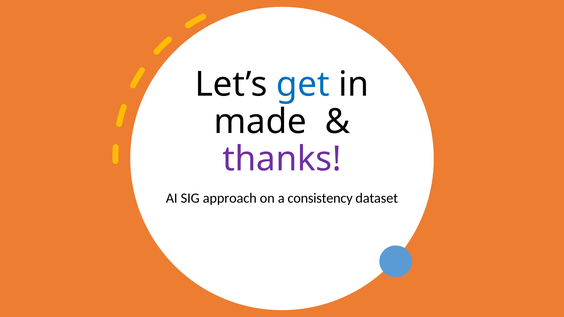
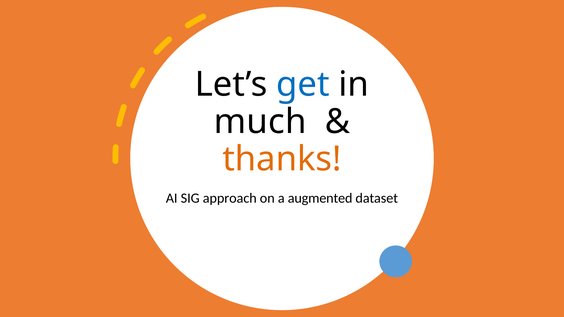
made: made -> much (260, 122)
thanks colour: purple -> orange (282, 159)
consistency: consistency -> augmented (320, 198)
